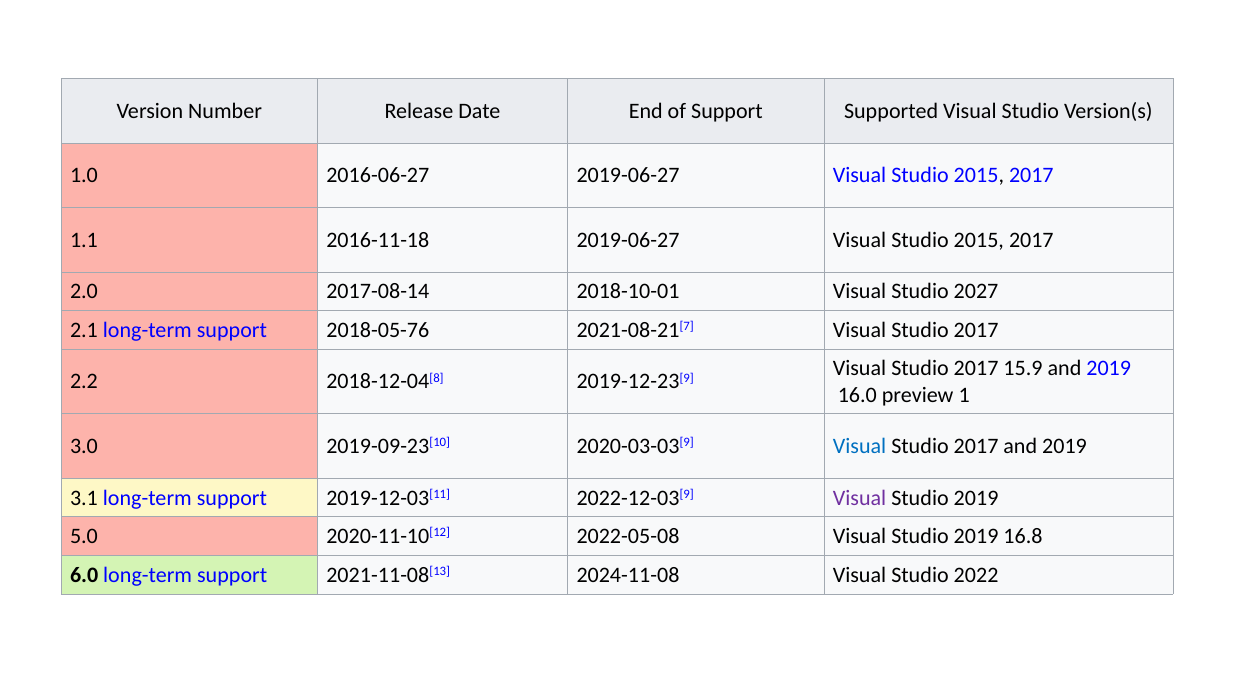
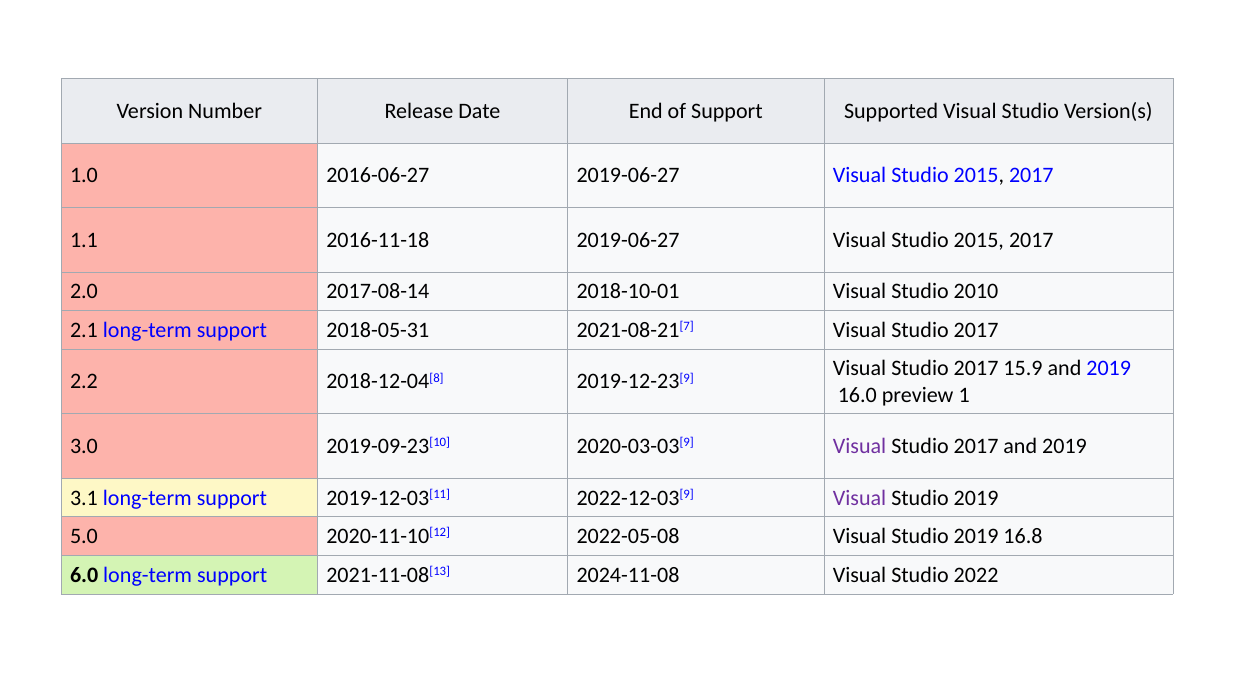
2027: 2027 -> 2010 (976, 292)
2018-05-76: 2018-05-76 -> 2018-05-31 (378, 330)
Visual colour: blue -> purple (860, 446)
